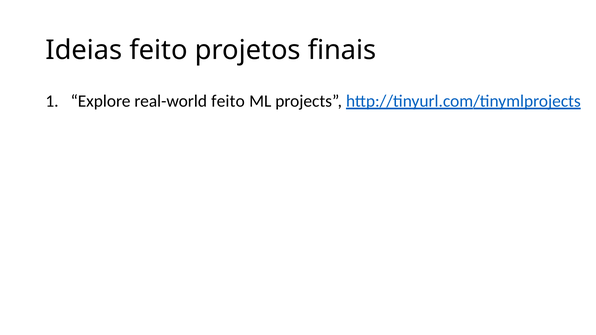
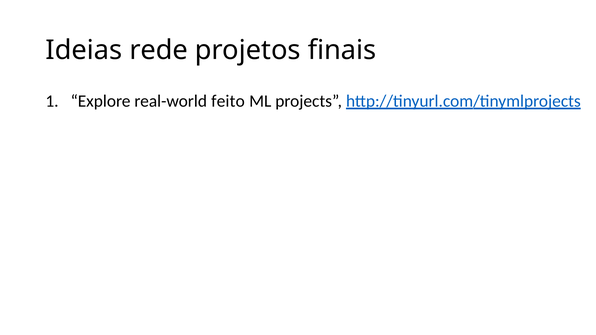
Ideias feito: feito -> rede (159, 50)
